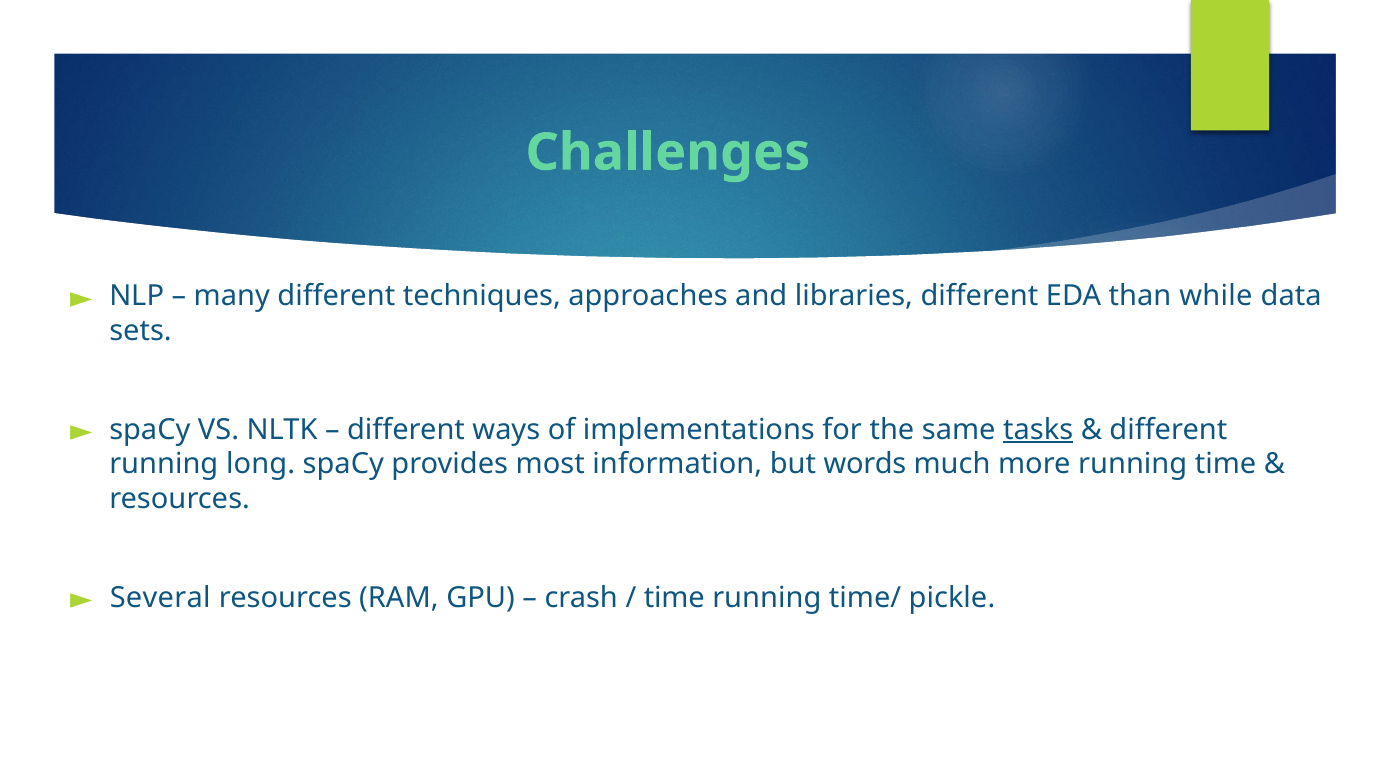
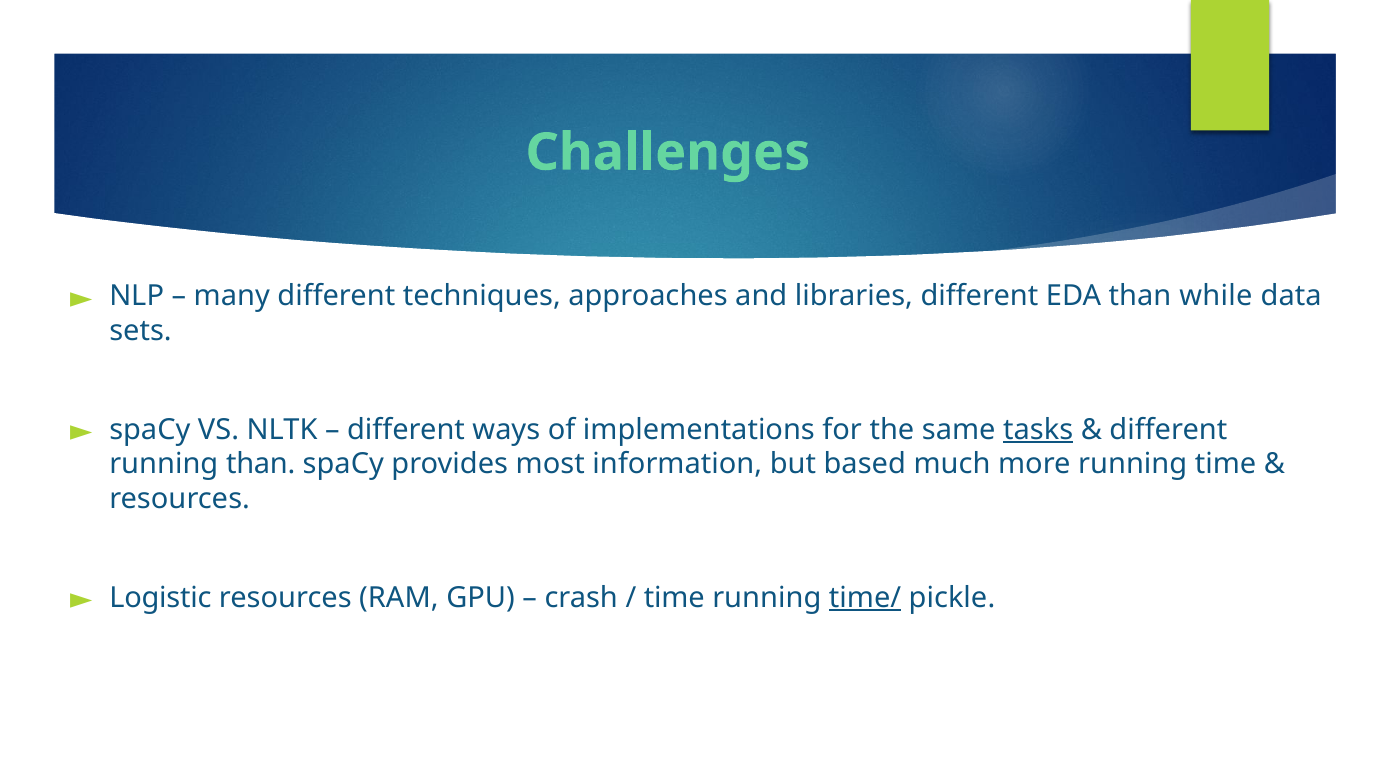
running long: long -> than (261, 465)
words: words -> based (865, 465)
Several: Several -> Logistic (160, 598)
time/ underline: none -> present (865, 598)
